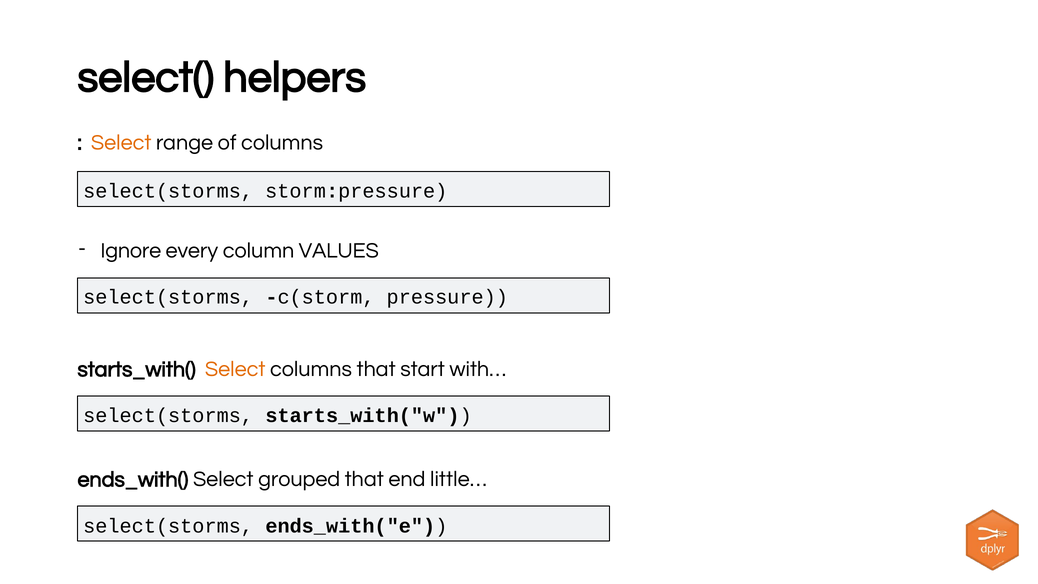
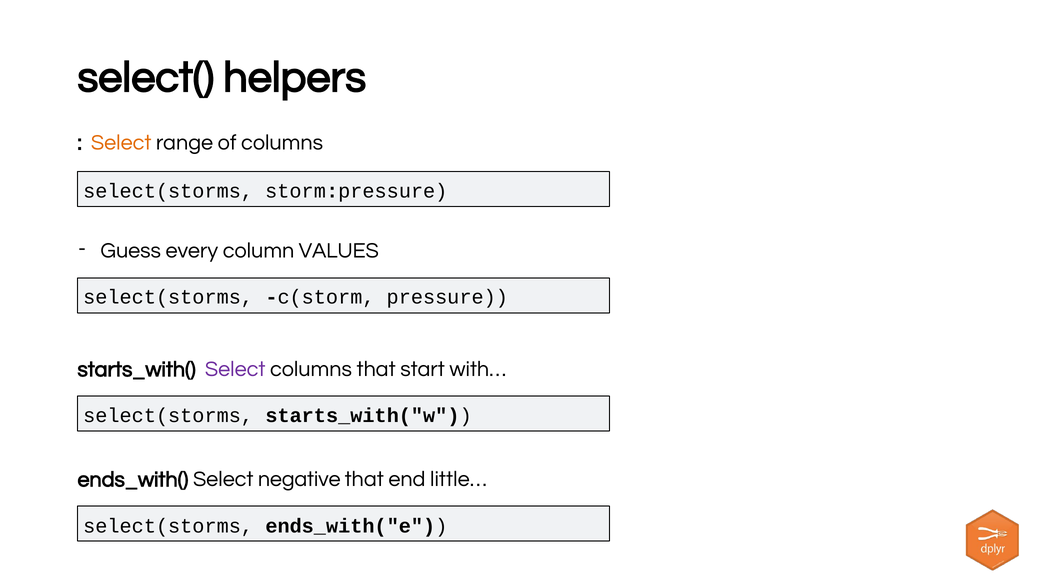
Ignore: Ignore -> Guess (131, 251)
Select colour: orange -> purple (235, 369)
grouped: grouped -> negative (299, 479)
